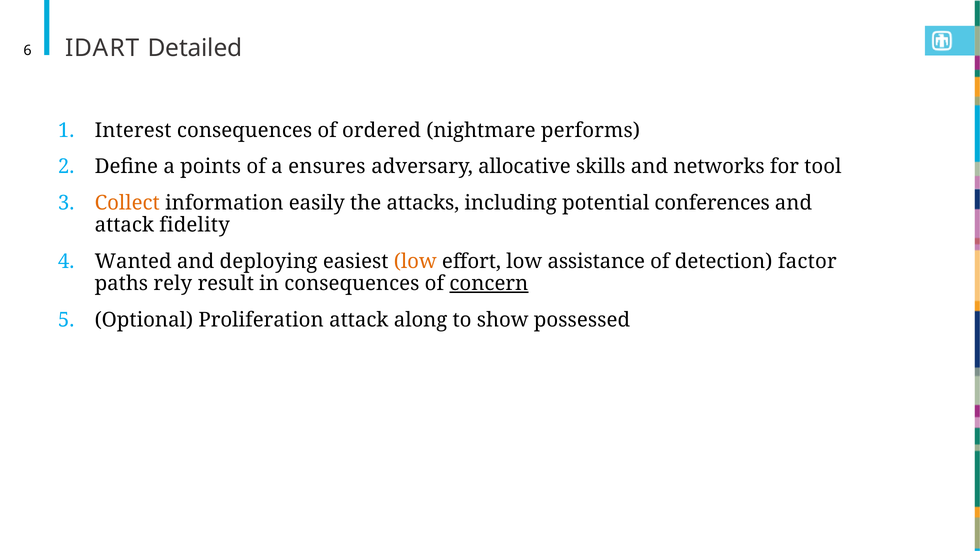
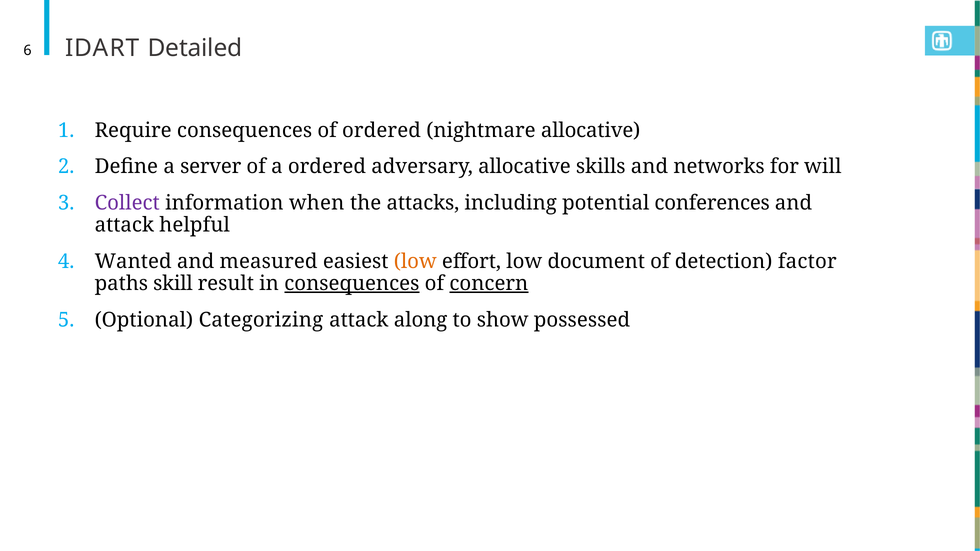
Interest: Interest -> Require (133, 130)
nightmare performs: performs -> allocative (591, 130)
points: points -> server (211, 167)
a ensures: ensures -> ordered (327, 167)
tool: tool -> will (823, 167)
Collect colour: orange -> purple (127, 203)
easily: easily -> when (317, 203)
fidelity: fidelity -> helpful (195, 225)
deploying: deploying -> measured (269, 262)
assistance: assistance -> document (596, 262)
rely: rely -> skill (173, 284)
consequences underline: none -> present (352, 284)
Proliferation: Proliferation -> Categorizing (261, 320)
